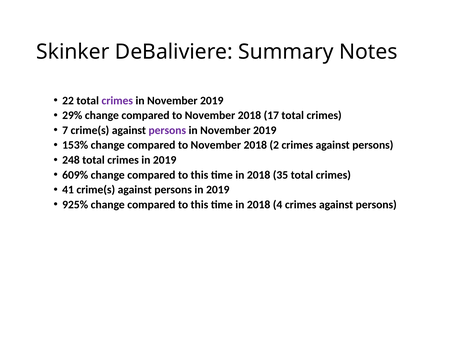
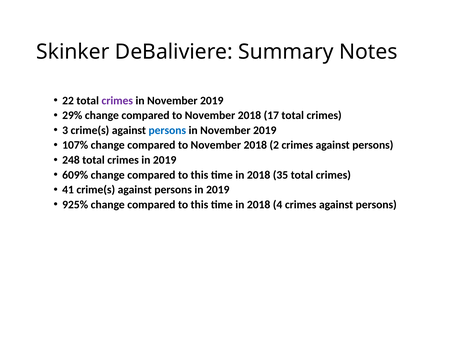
7: 7 -> 3 (65, 130)
persons colour: purple -> blue (167, 130)
153%: 153% -> 107% (75, 145)
